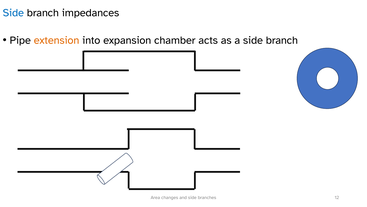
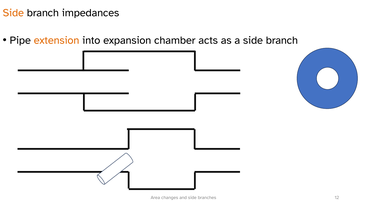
Side colour: blue -> orange (13, 13)
